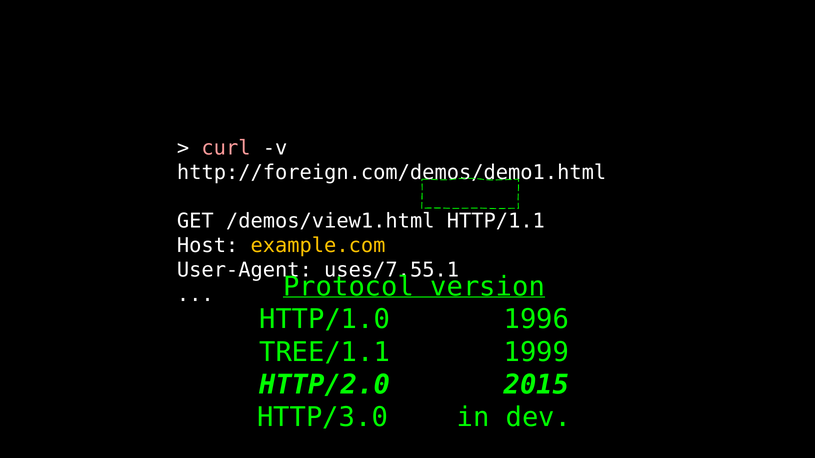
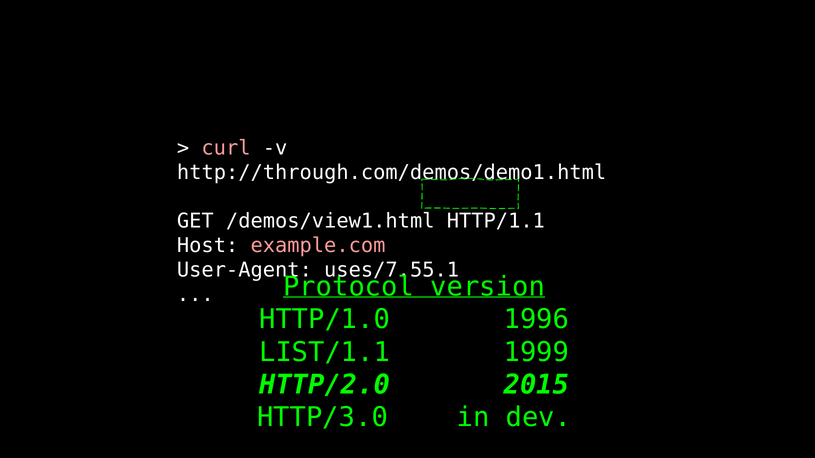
http://foreign.com/demos/demo1.html: http://foreign.com/demos/demo1.html -> http://through.com/demos/demo1.html (392, 173)
example.com colour: yellow -> pink (318, 246)
TREE/1.1: TREE/1.1 -> LIST/1.1 (325, 352)
